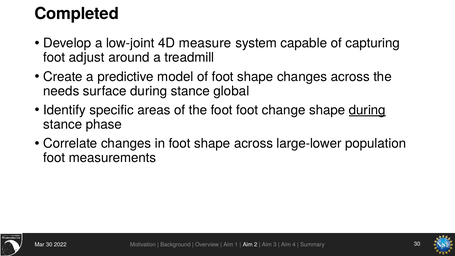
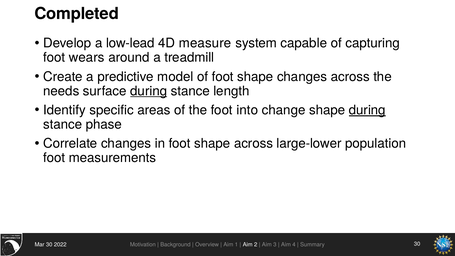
low-joint: low-joint -> low-lead (130, 43)
adjust: adjust -> wears (87, 58)
during underline: none -> present (149, 91)
global: global -> length (231, 91)
foot foot: foot -> into (247, 110)
